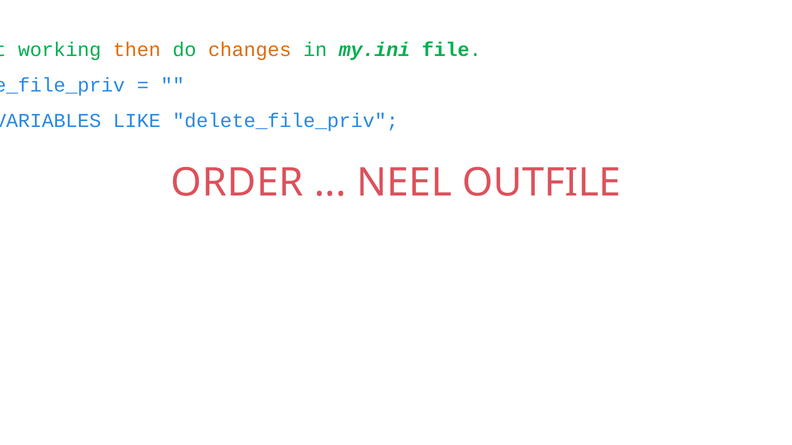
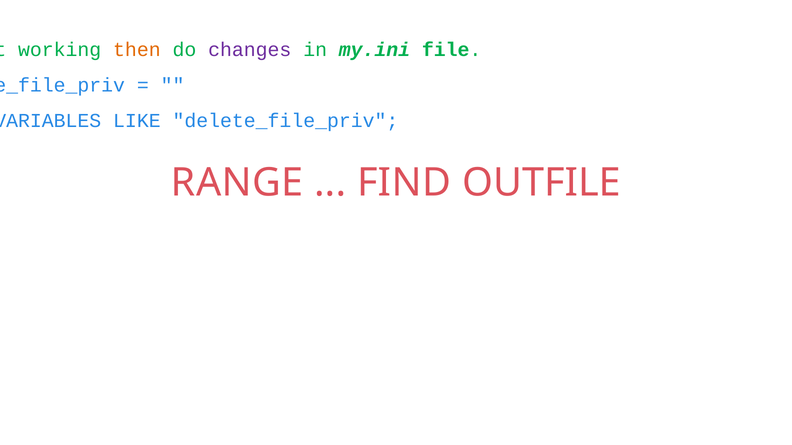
changes colour: orange -> purple (250, 50)
ORDER: ORDER -> RANGE (237, 183)
NEEL: NEEL -> FIND (404, 183)
